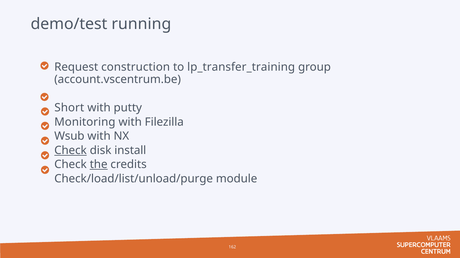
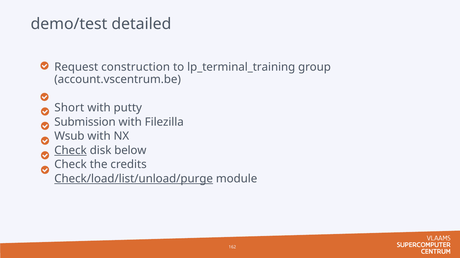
running: running -> detailed (141, 24)
lp_transfer_training: lp_transfer_training -> lp_terminal_training (241, 67)
Monitoring: Monitoring -> Submission (85, 122)
install: install -> below (130, 151)
the underline: present -> none (99, 165)
Check/load/list/unload/purge underline: none -> present (134, 179)
